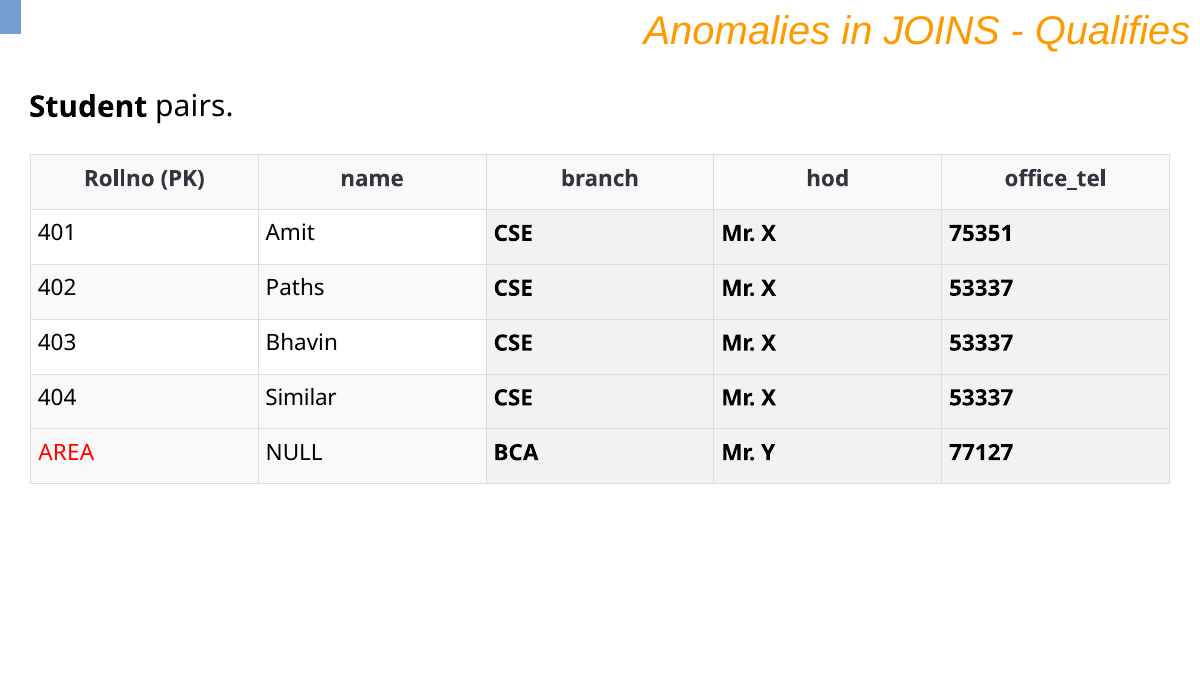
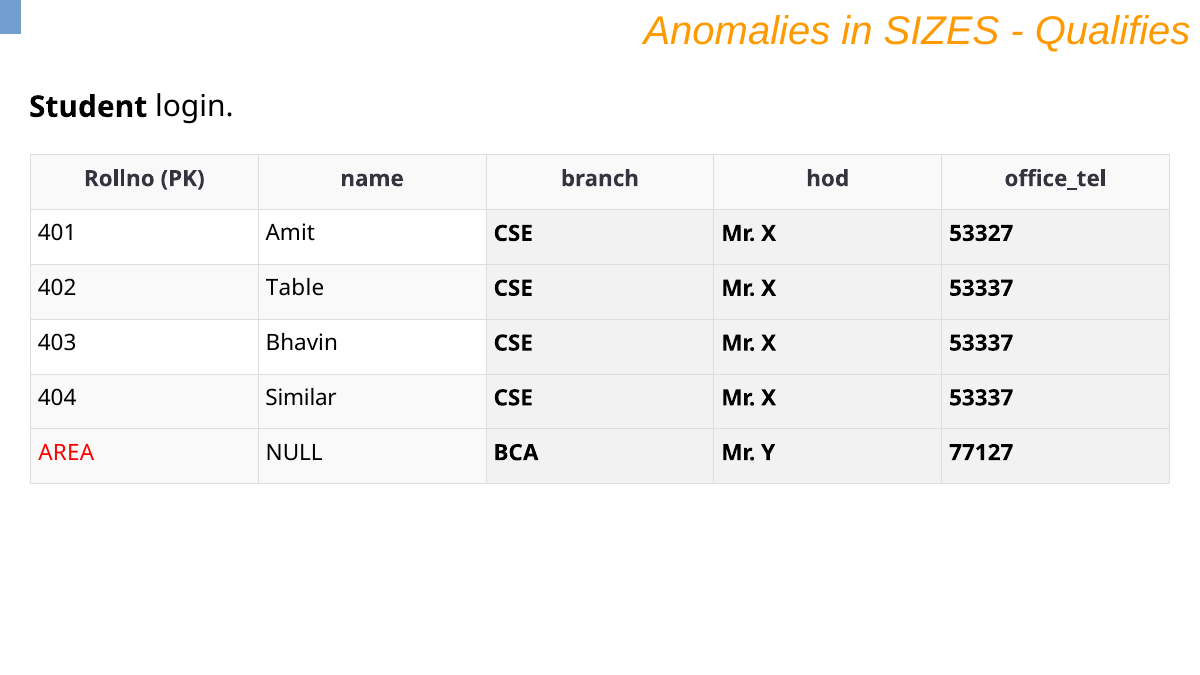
JOINS: JOINS -> SIZES (941, 31)
pairs: pairs -> login (194, 107)
75351: 75351 -> 53327 (981, 234)
Paths: Paths -> Table (295, 288)
